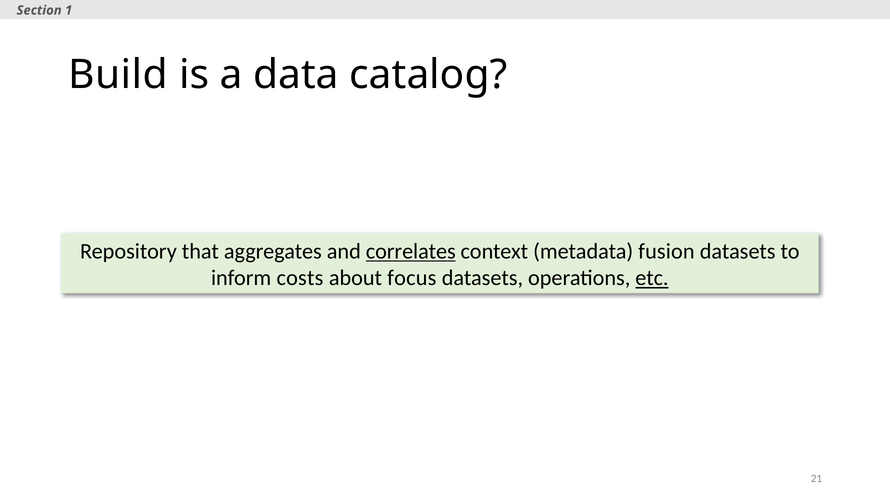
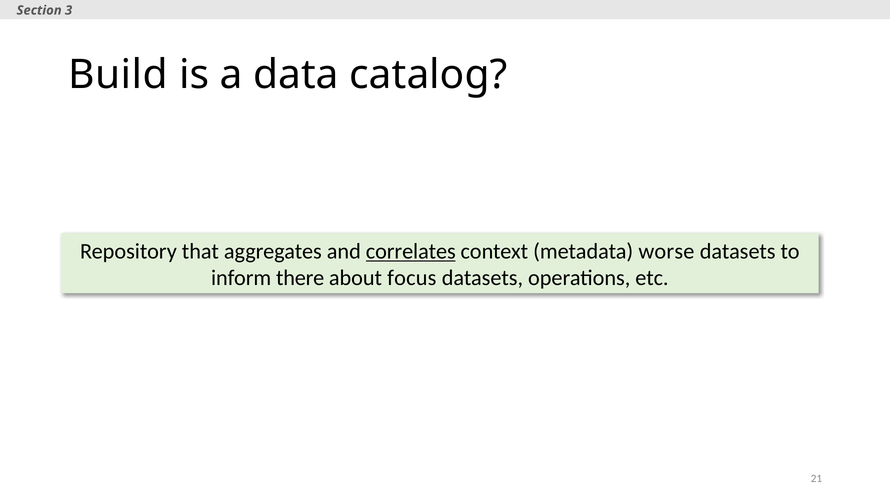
1: 1 -> 3 (69, 10)
fusion: fusion -> worse (666, 251)
costs: costs -> there (300, 278)
etc underline: present -> none (652, 278)
